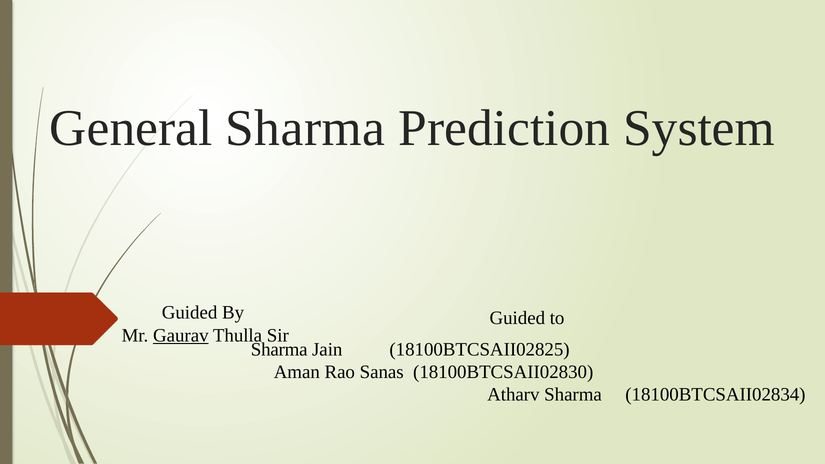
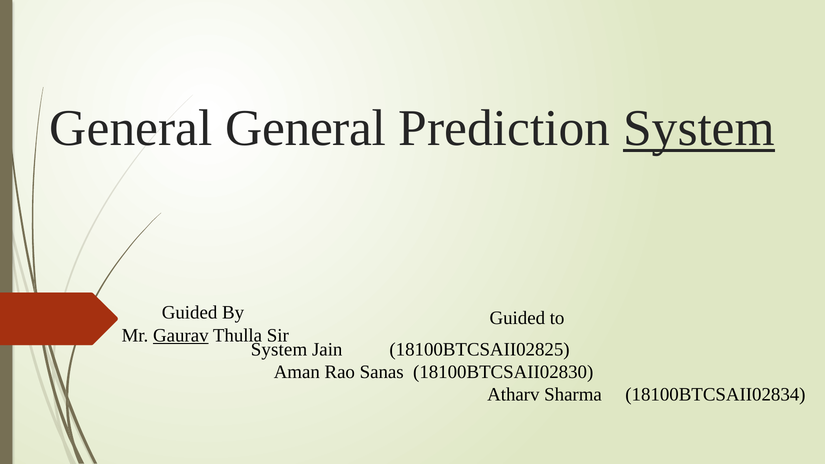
General Sharma: Sharma -> General (306, 129)
System underline: none -> present (699, 129)
Sharma: Sharma -> System (279, 349)
